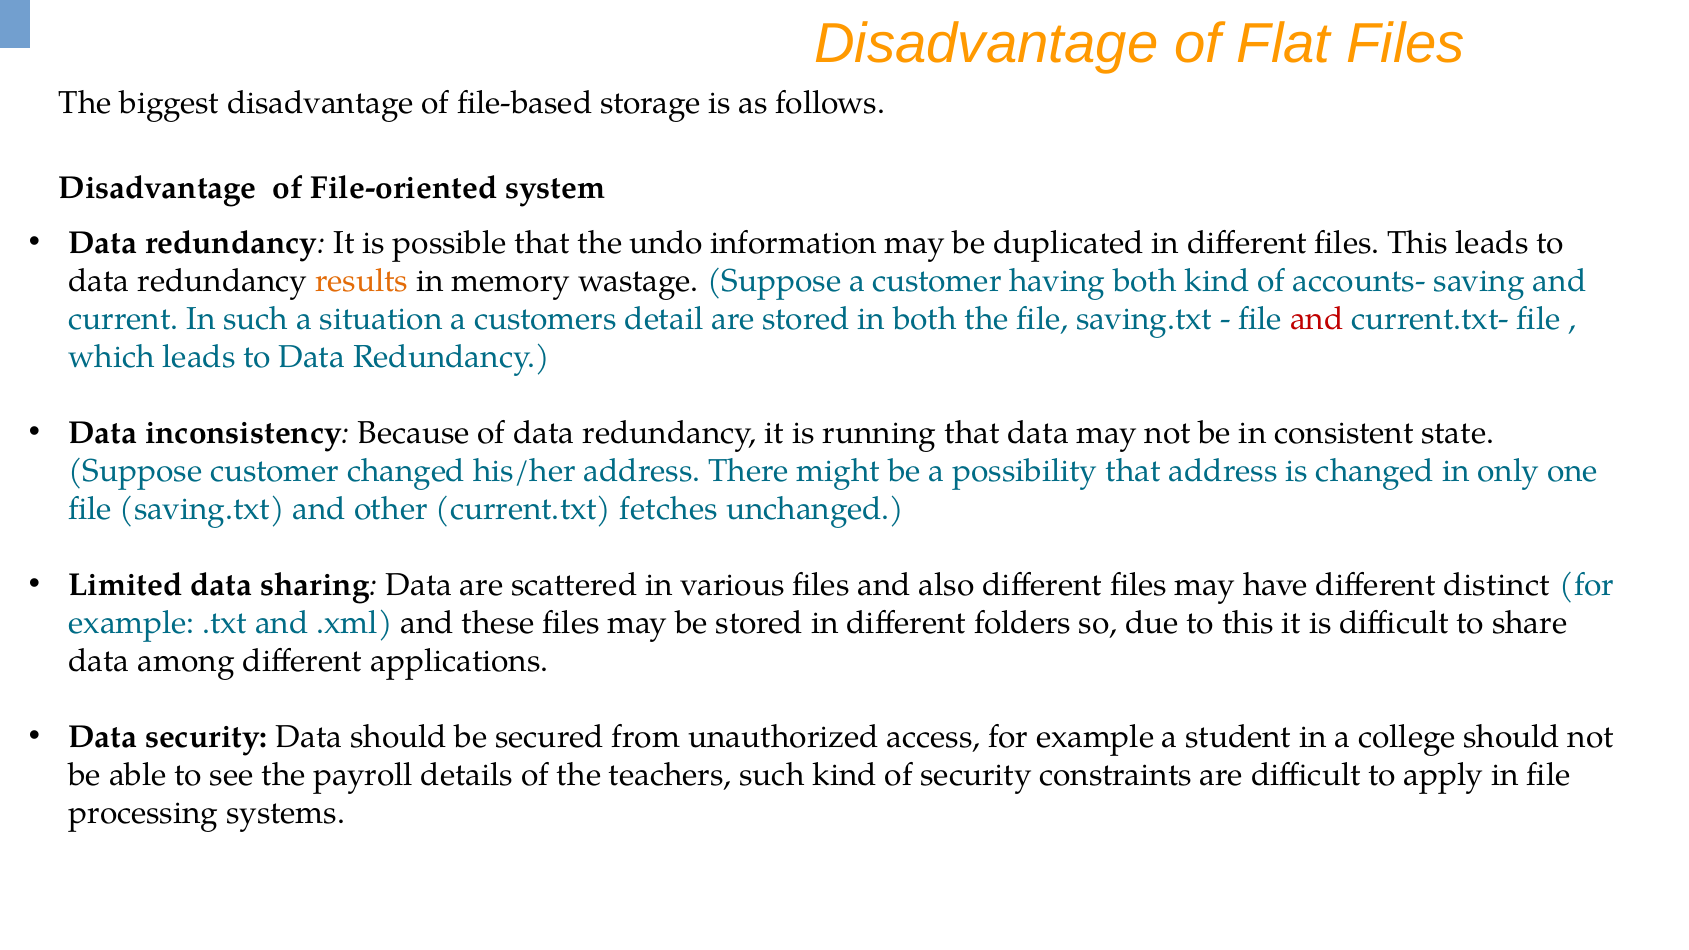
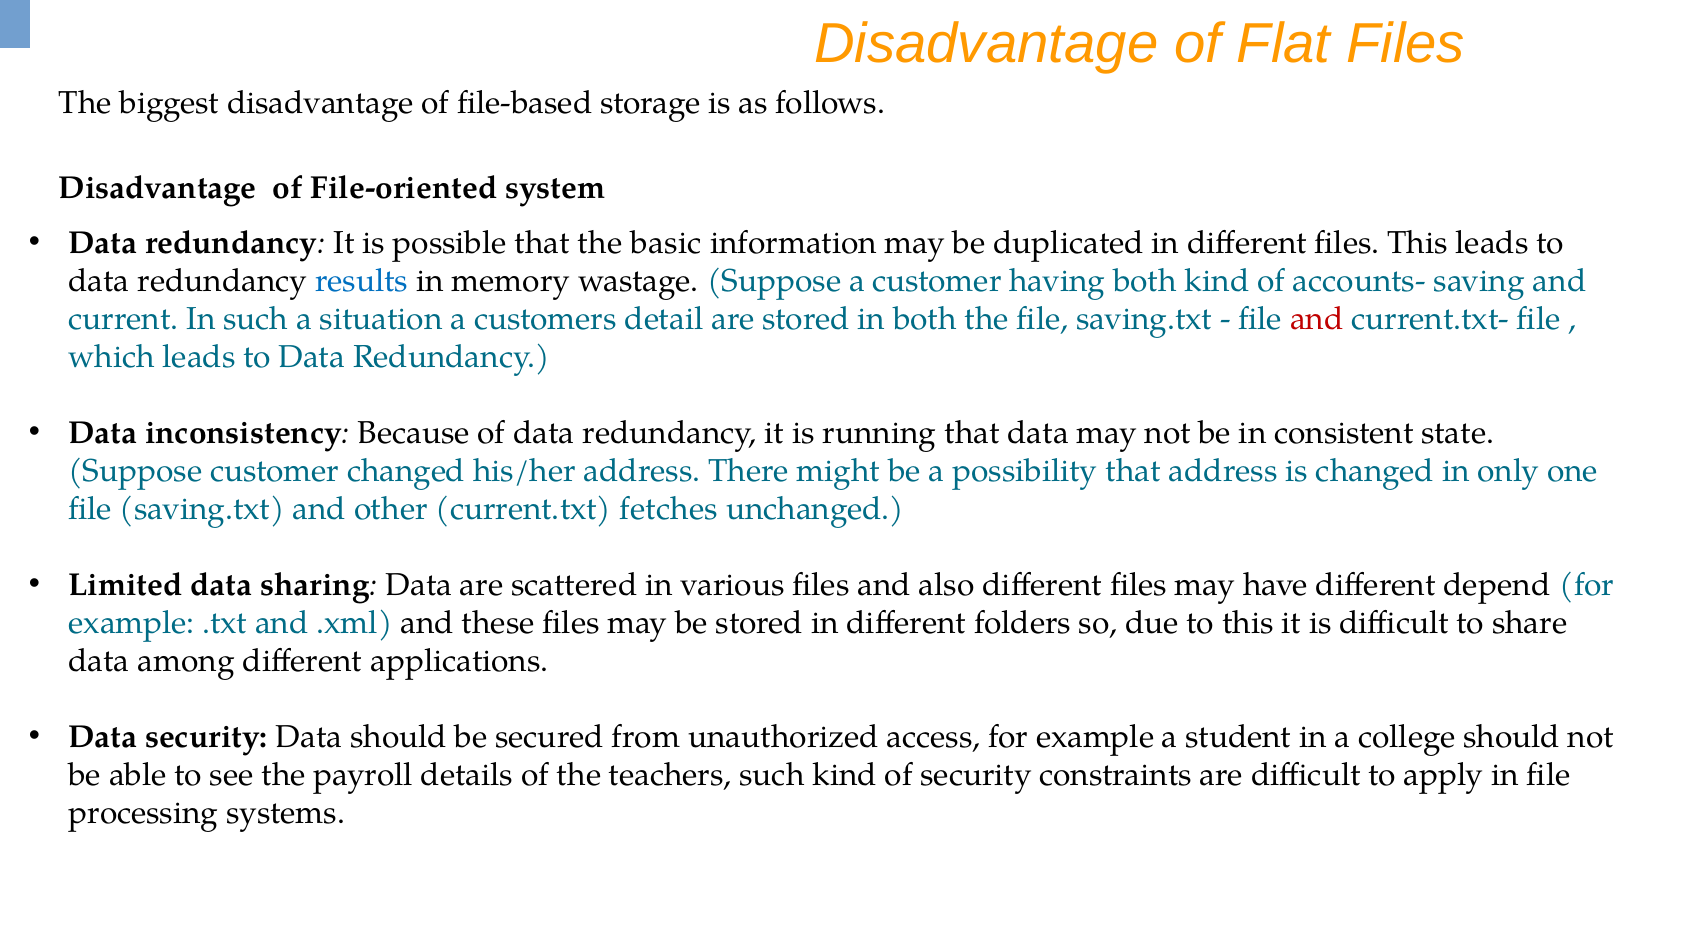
undo: undo -> basic (666, 243)
results colour: orange -> blue (362, 281)
distinct: distinct -> depend (1497, 585)
